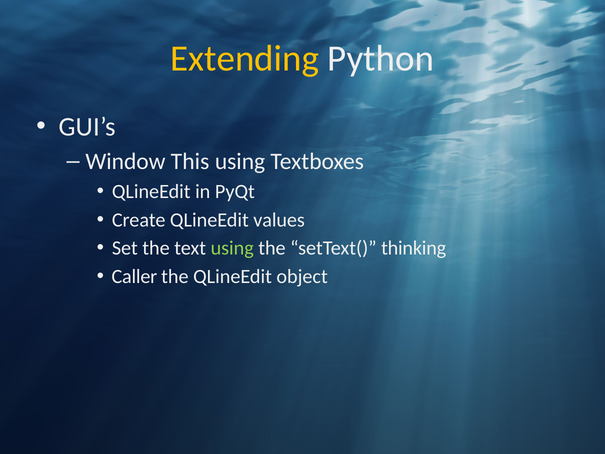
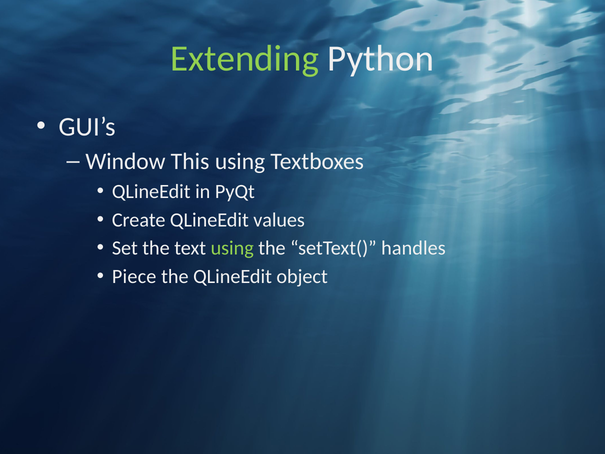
Extending colour: yellow -> light green (245, 59)
thinking: thinking -> handles (413, 248)
Caller: Caller -> Piece (134, 276)
